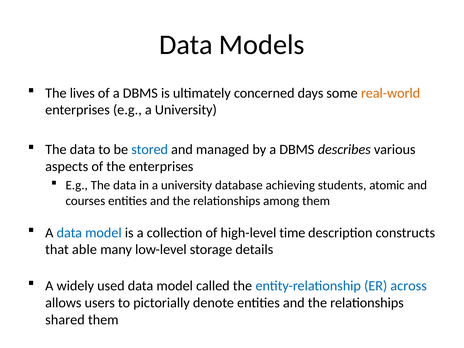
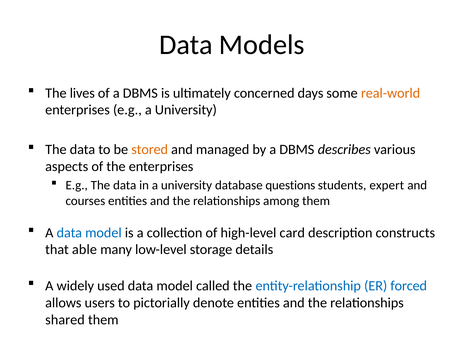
stored colour: blue -> orange (150, 150)
achieving: achieving -> questions (290, 185)
atomic: atomic -> expert (387, 185)
time: time -> card (292, 233)
across: across -> forced (409, 286)
